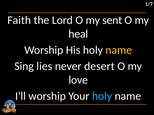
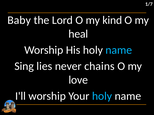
Faith: Faith -> Baby (19, 20)
sent: sent -> kind (112, 20)
name colour: yellow -> light blue (119, 50)
desert: desert -> chains (99, 66)
